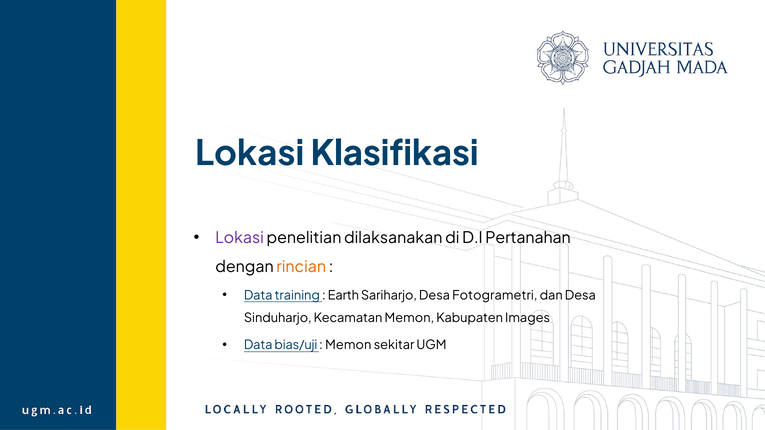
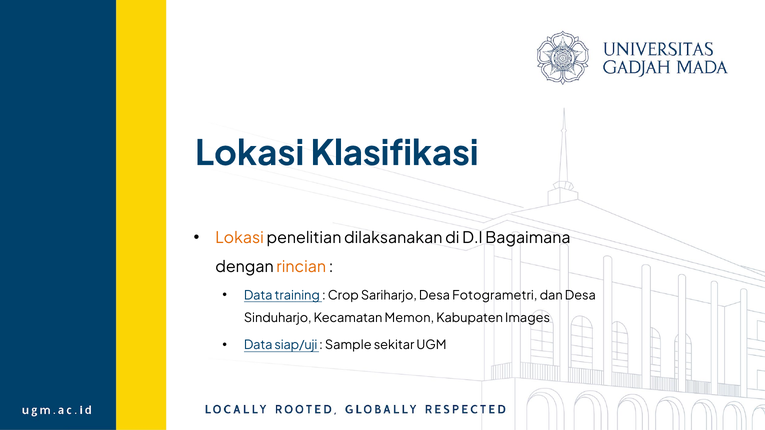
Lokasi colour: purple -> orange (240, 238)
Pertanahan: Pertanahan -> Bagaimana (528, 238)
Earth: Earth -> Crop (343, 296)
bias/uji: bias/uji -> siap/uji (296, 345)
Memon: Memon -> Sample (348, 345)
